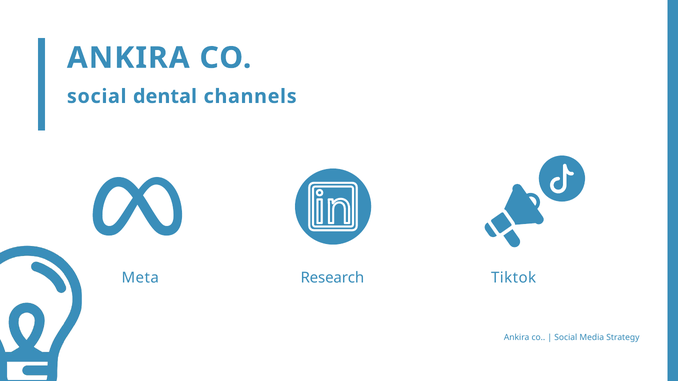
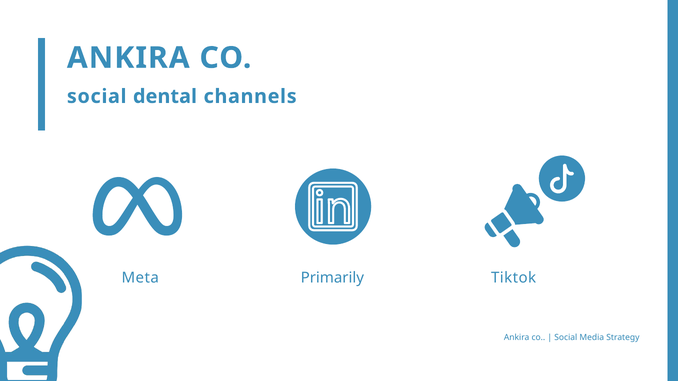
Research: Research -> Primarily (332, 278)
